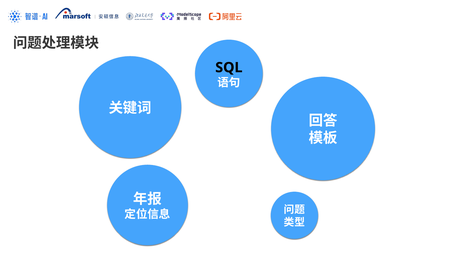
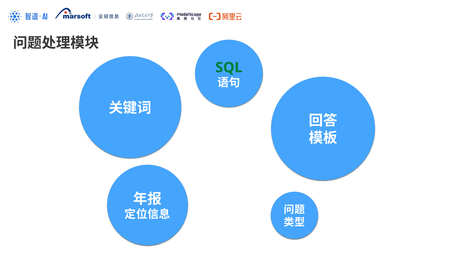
SQL colour: black -> green (229, 68)
